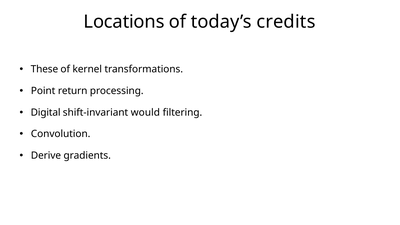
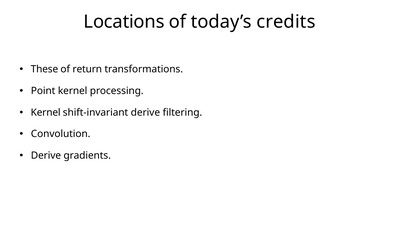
kernel: kernel -> return (87, 69)
Point return: return -> kernel (73, 91)
Digital: Digital -> Kernel (46, 112)
shift-invariant would: would -> derive (145, 112)
